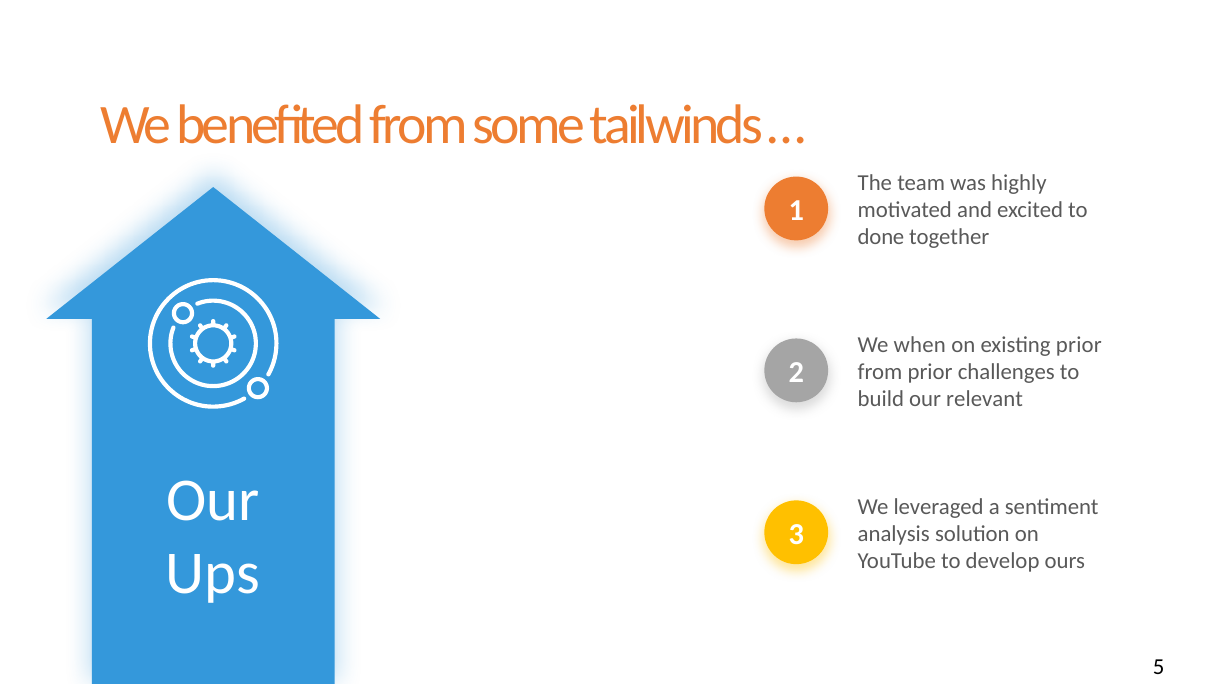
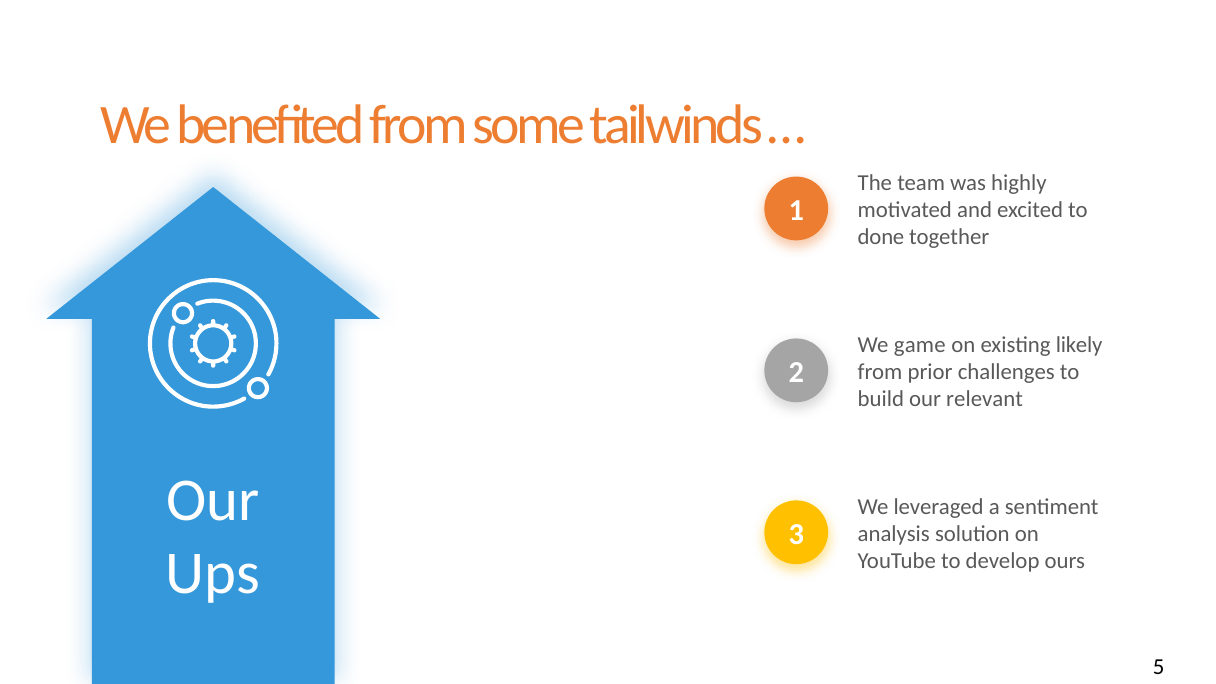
when: when -> game (920, 345)
existing prior: prior -> likely (1079, 345)
